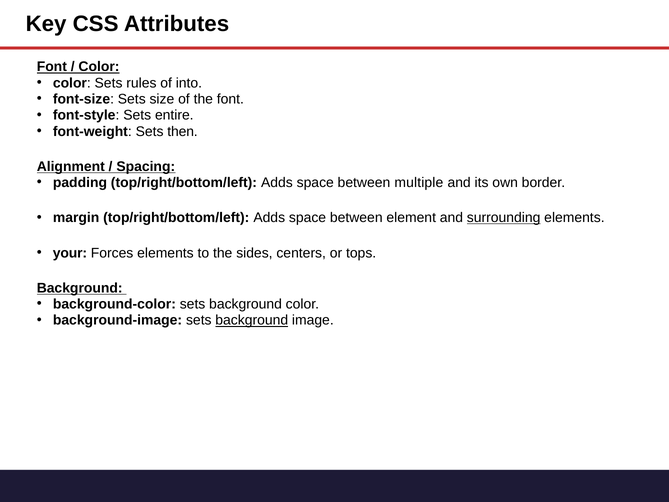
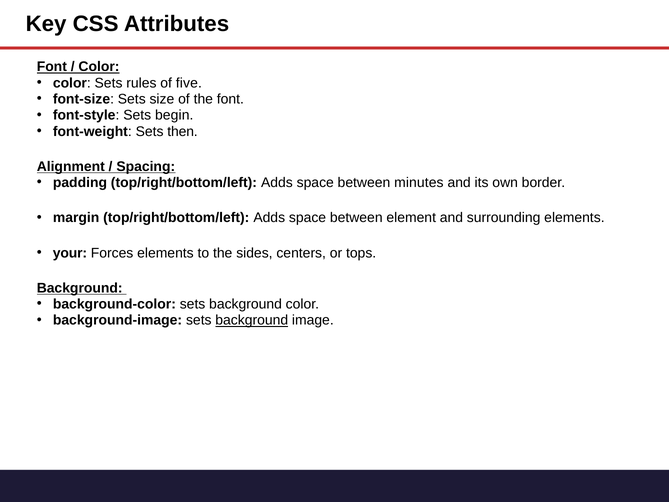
into: into -> five (189, 83)
entire: entire -> begin (174, 115)
multiple: multiple -> minutes (419, 183)
surrounding underline: present -> none (504, 218)
